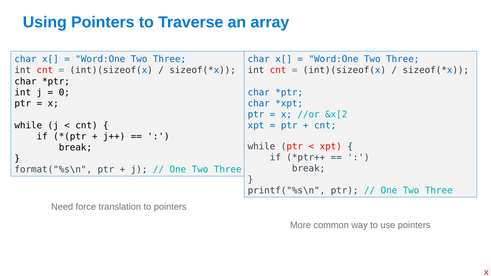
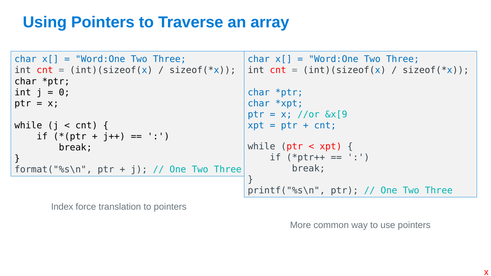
&x[2: &x[2 -> &x[9 (336, 115)
Need: Need -> Index (62, 207)
